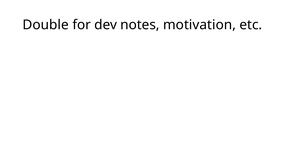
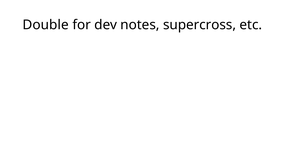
motivation: motivation -> supercross (200, 25)
